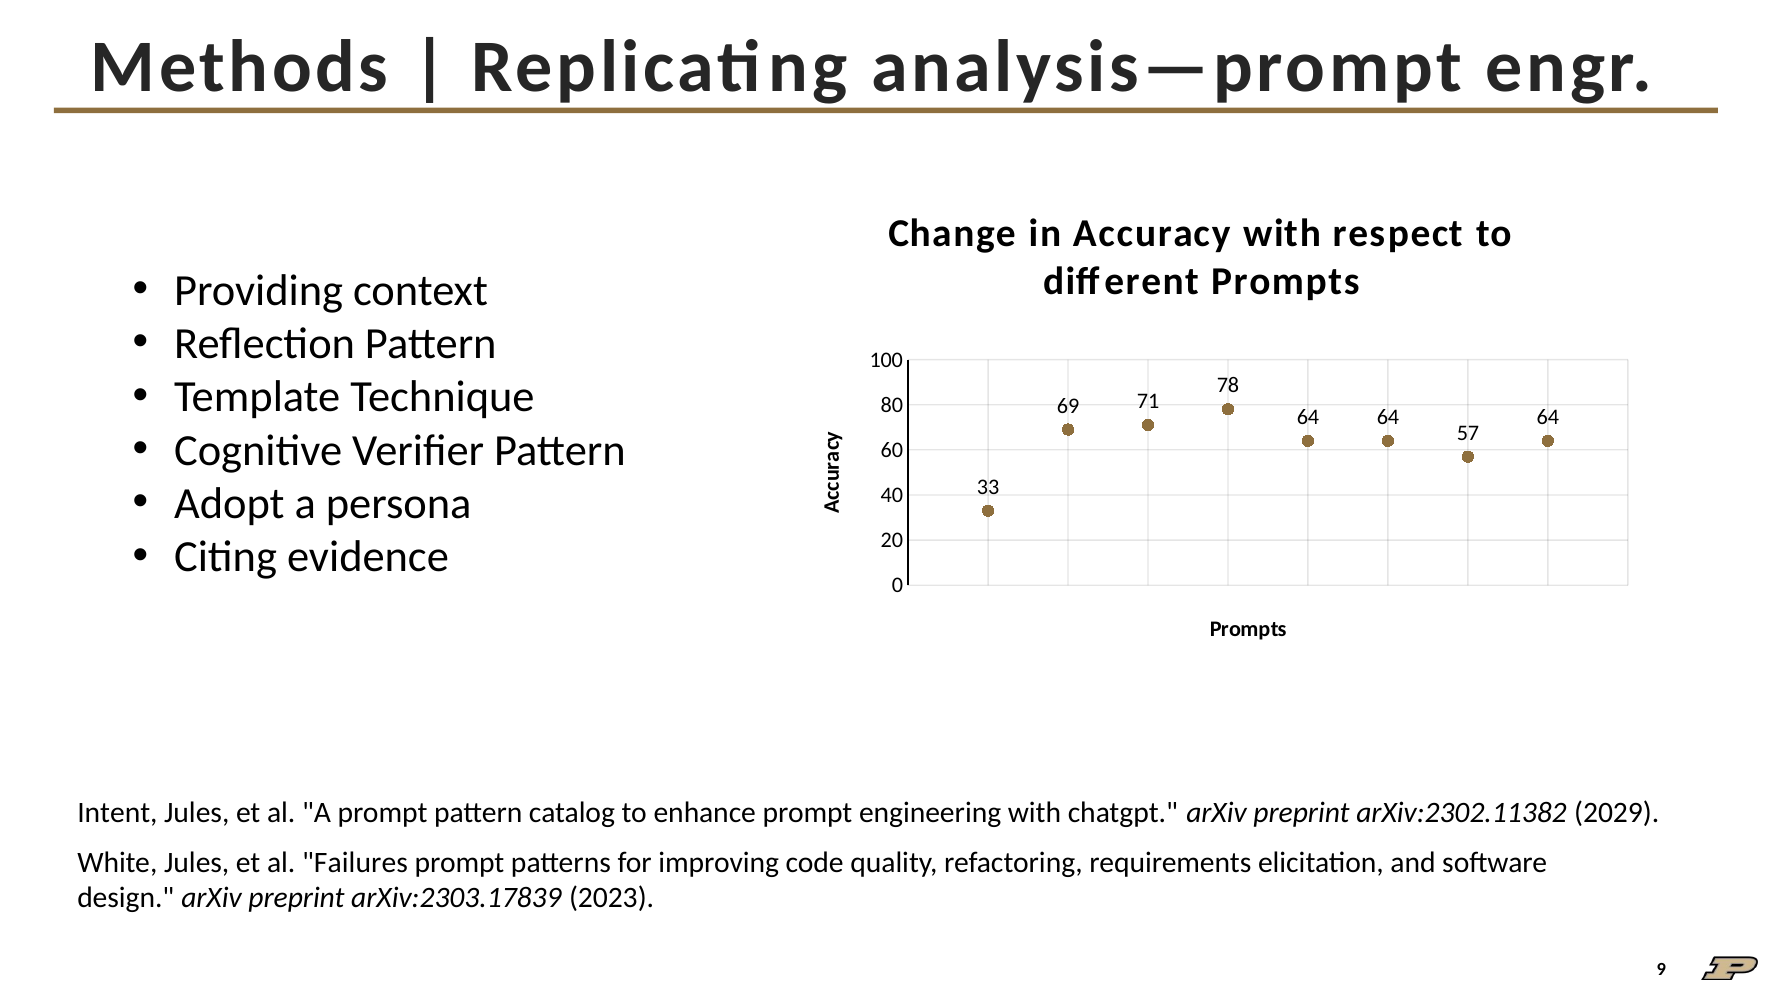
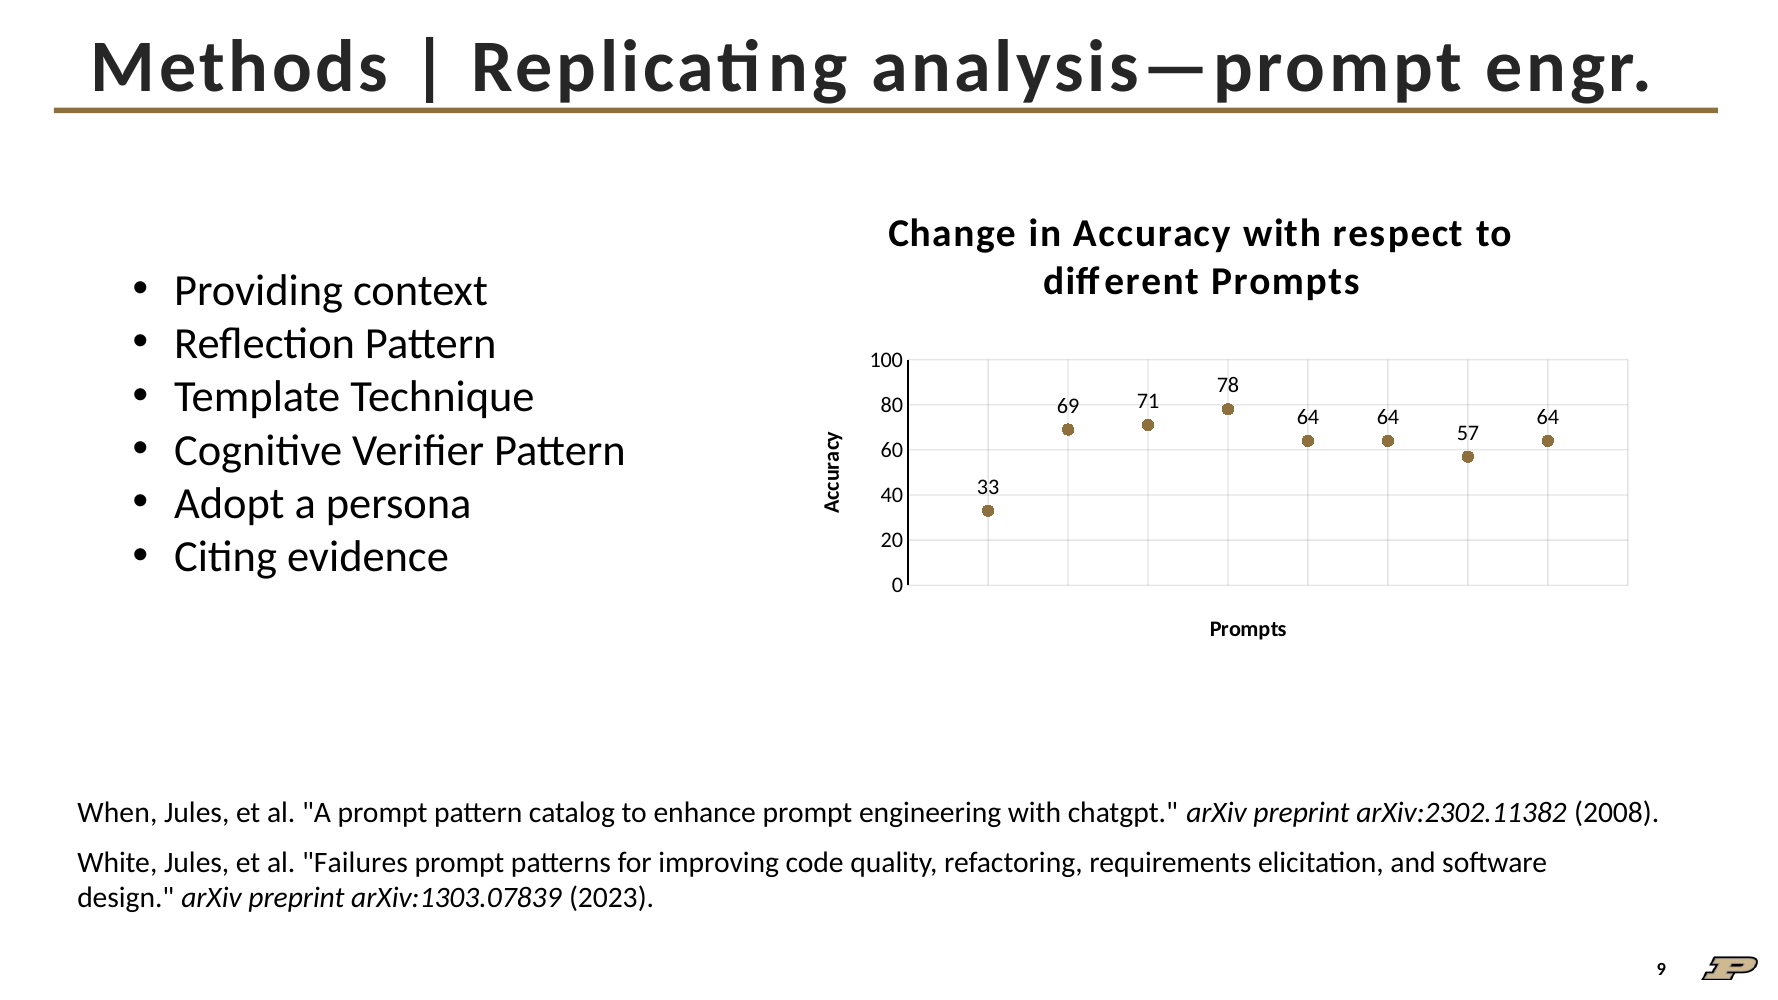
Intent: Intent -> When (117, 813)
2029: 2029 -> 2008 (1617, 813)
arXiv:2303.17839: arXiv:2303.17839 -> arXiv:1303.07839 (456, 898)
